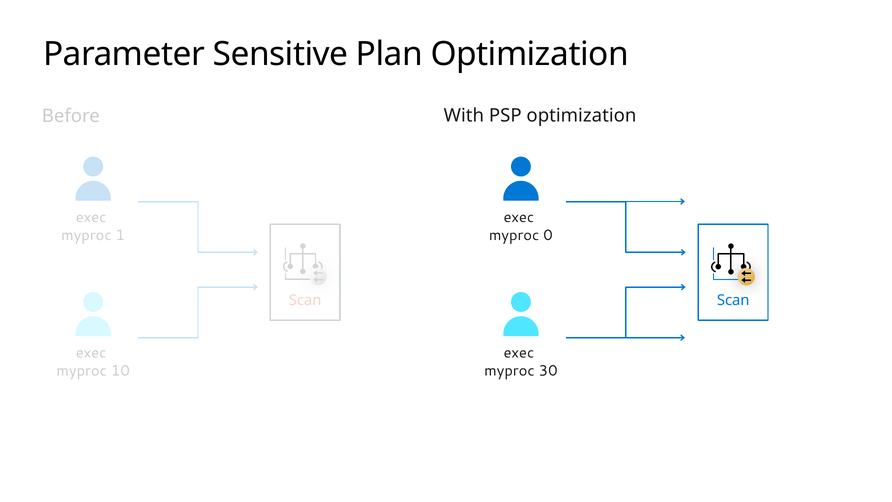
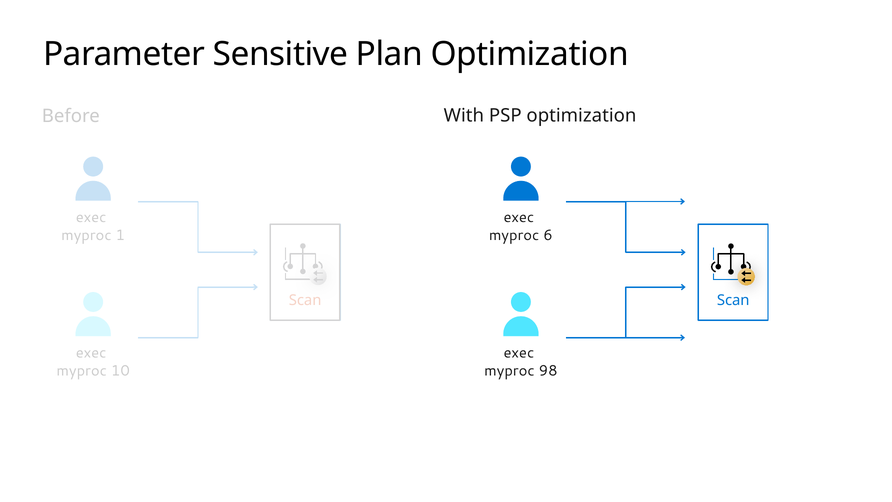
0: 0 -> 6 (548, 235)
30: 30 -> 98 (548, 371)
